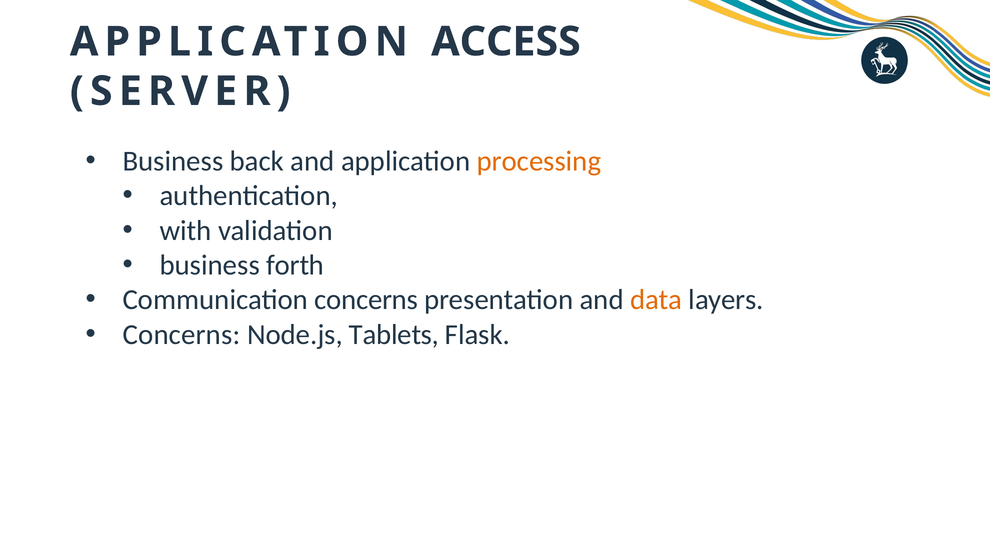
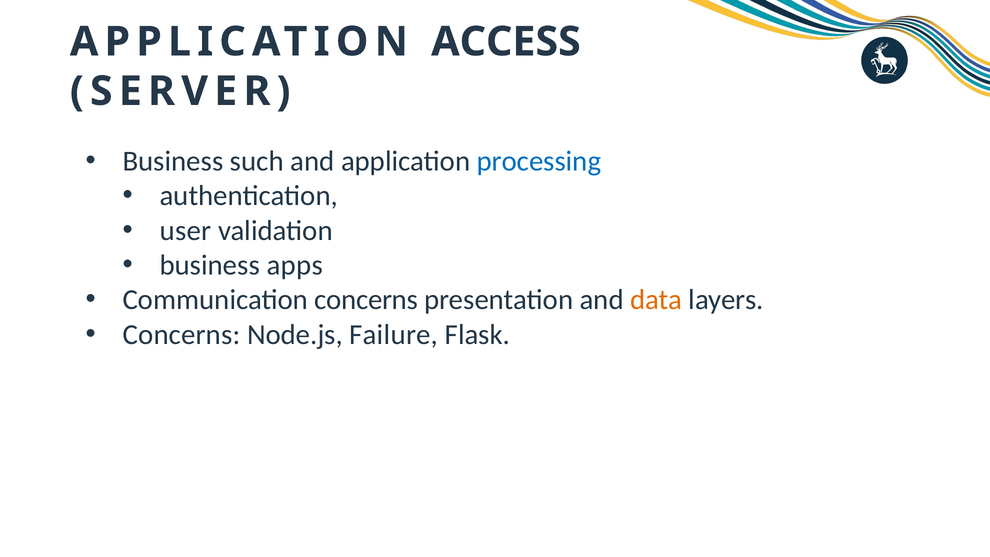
back: back -> such (257, 161)
processing colour: orange -> blue (539, 161)
with: with -> user (186, 231)
forth: forth -> apps (295, 265)
Tablets: Tablets -> Failure (394, 335)
